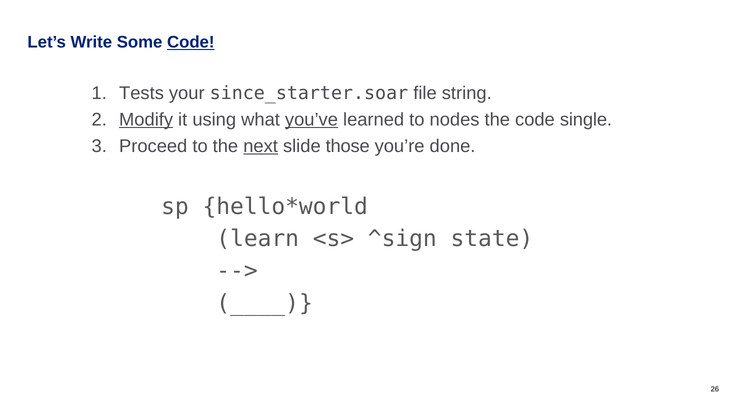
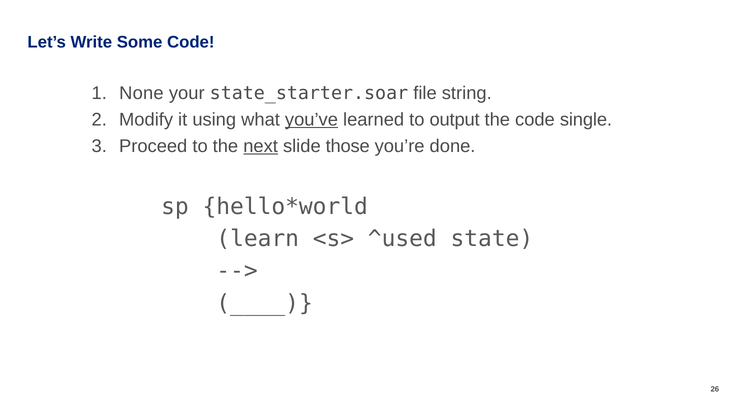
Code underline: present -> none (191, 42)
Tests: Tests -> None (141, 93)
since_starter.soar: since_starter.soar -> state_starter.soar (309, 93)
Modify underline: present -> none (146, 120)
nodes: nodes -> output (455, 120)
^sign: ^sign -> ^used (402, 239)
